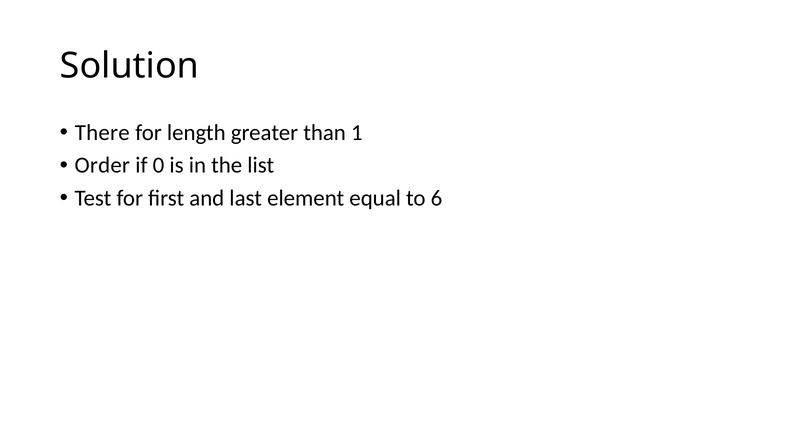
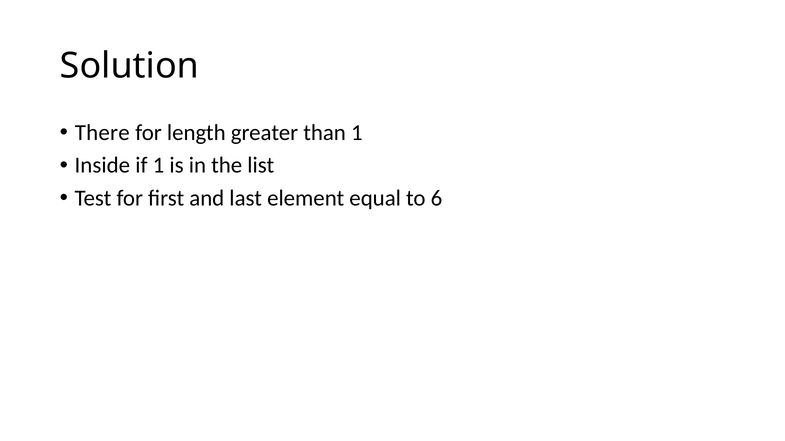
Order: Order -> Inside (102, 166)
if 0: 0 -> 1 (158, 166)
